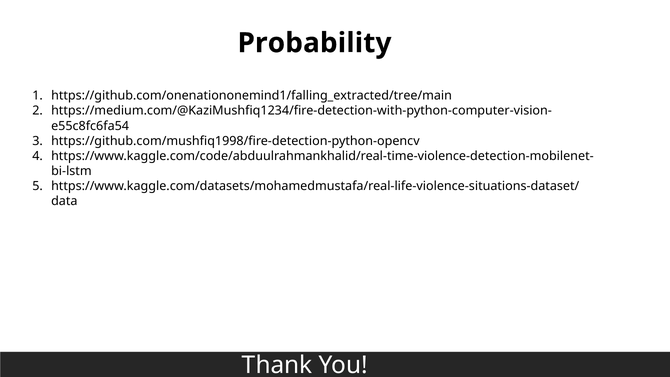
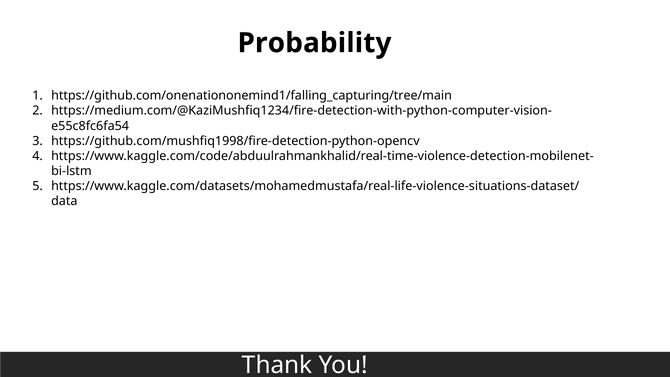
https://github.com/onenationonemind1/falling_extracted/tree/main: https://github.com/onenationonemind1/falling_extracted/tree/main -> https://github.com/onenationonemind1/falling_capturing/tree/main (252, 96)
